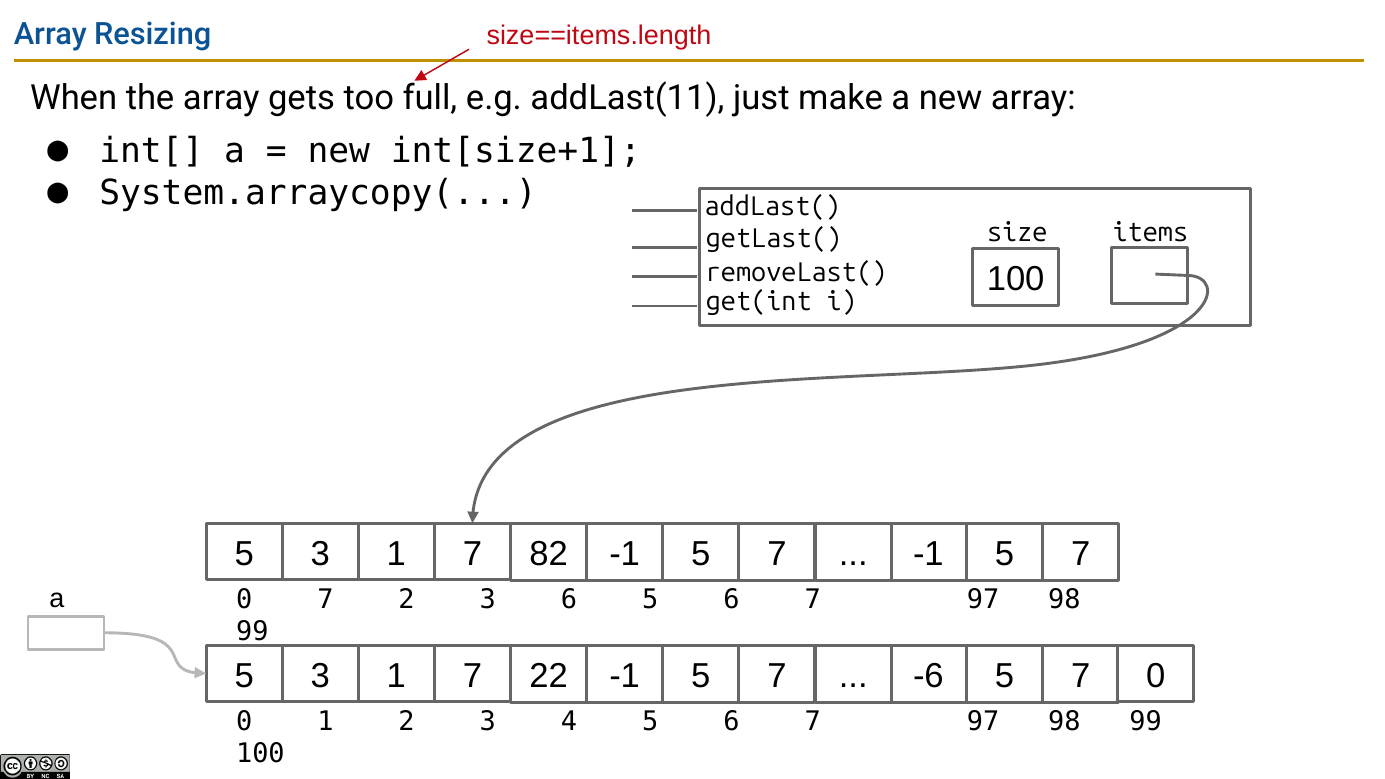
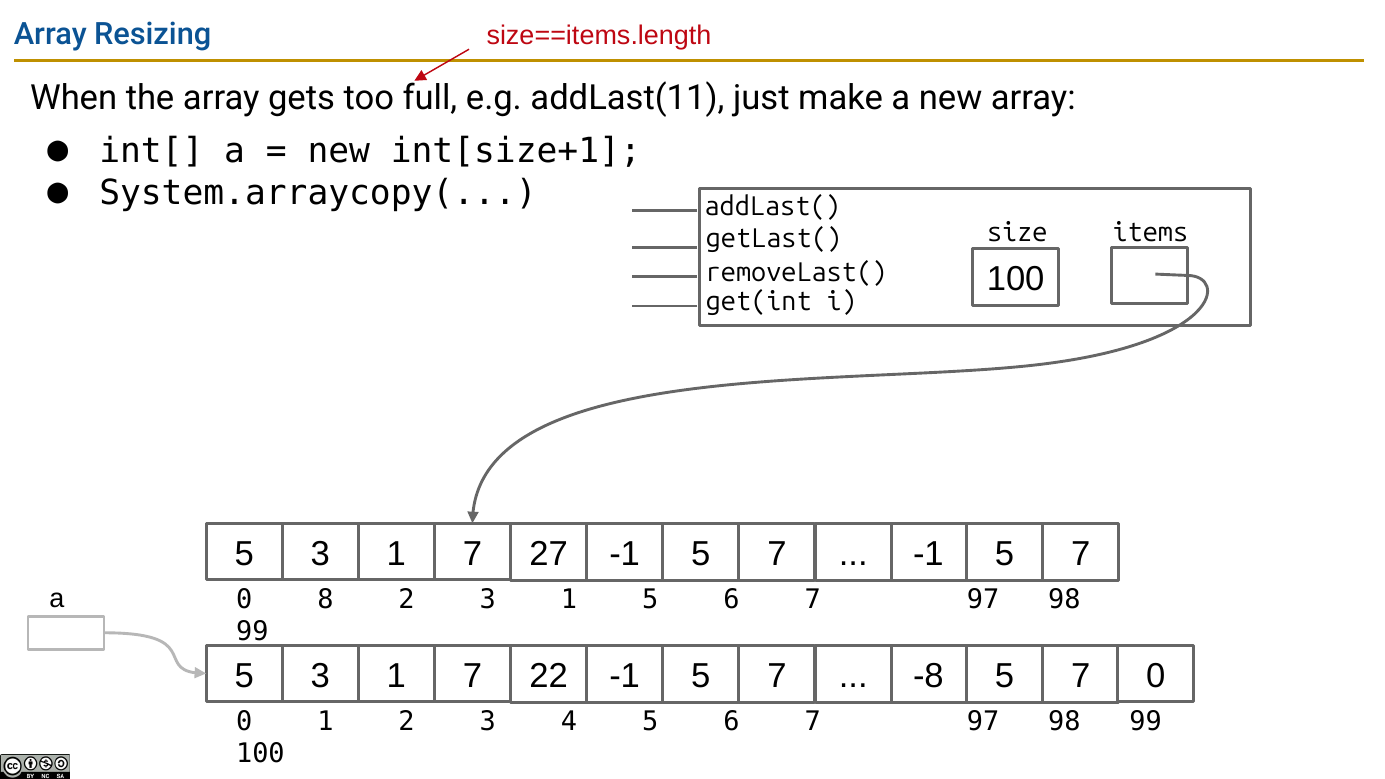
82: 82 -> 27 (549, 554)
0 7: 7 -> 8 (325, 599)
2 3 6: 6 -> 1 (569, 599)
-6: -6 -> -8 (928, 676)
